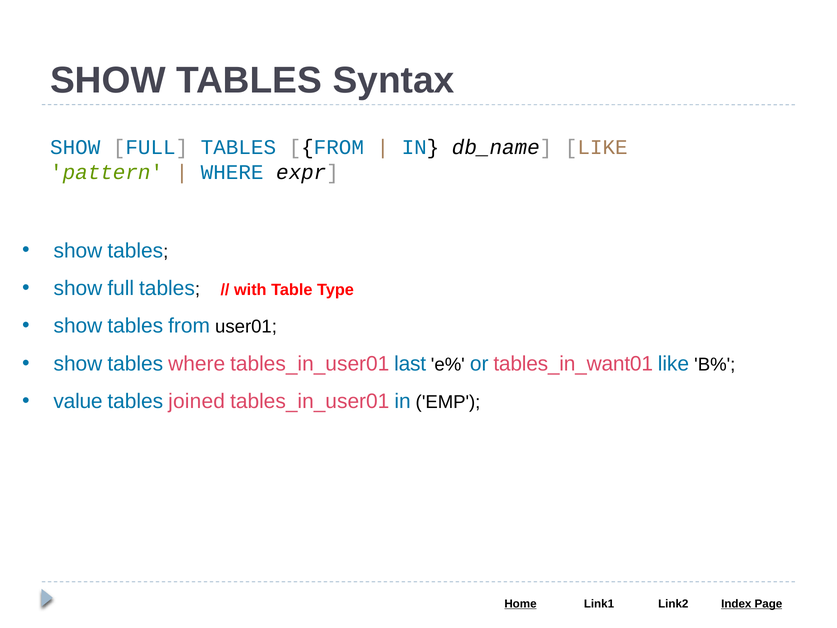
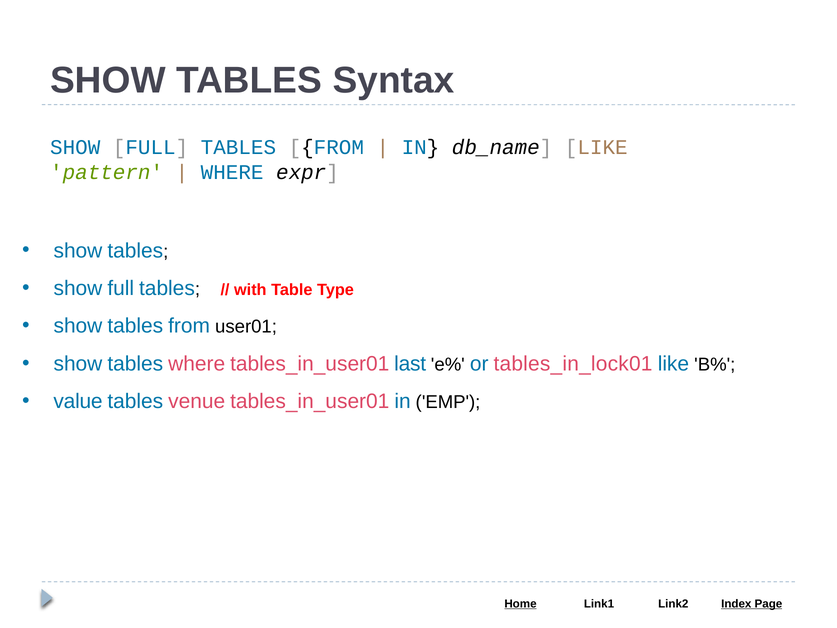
tables_in_want01: tables_in_want01 -> tables_in_lock01 (573, 364)
joined: joined -> venue (197, 401)
